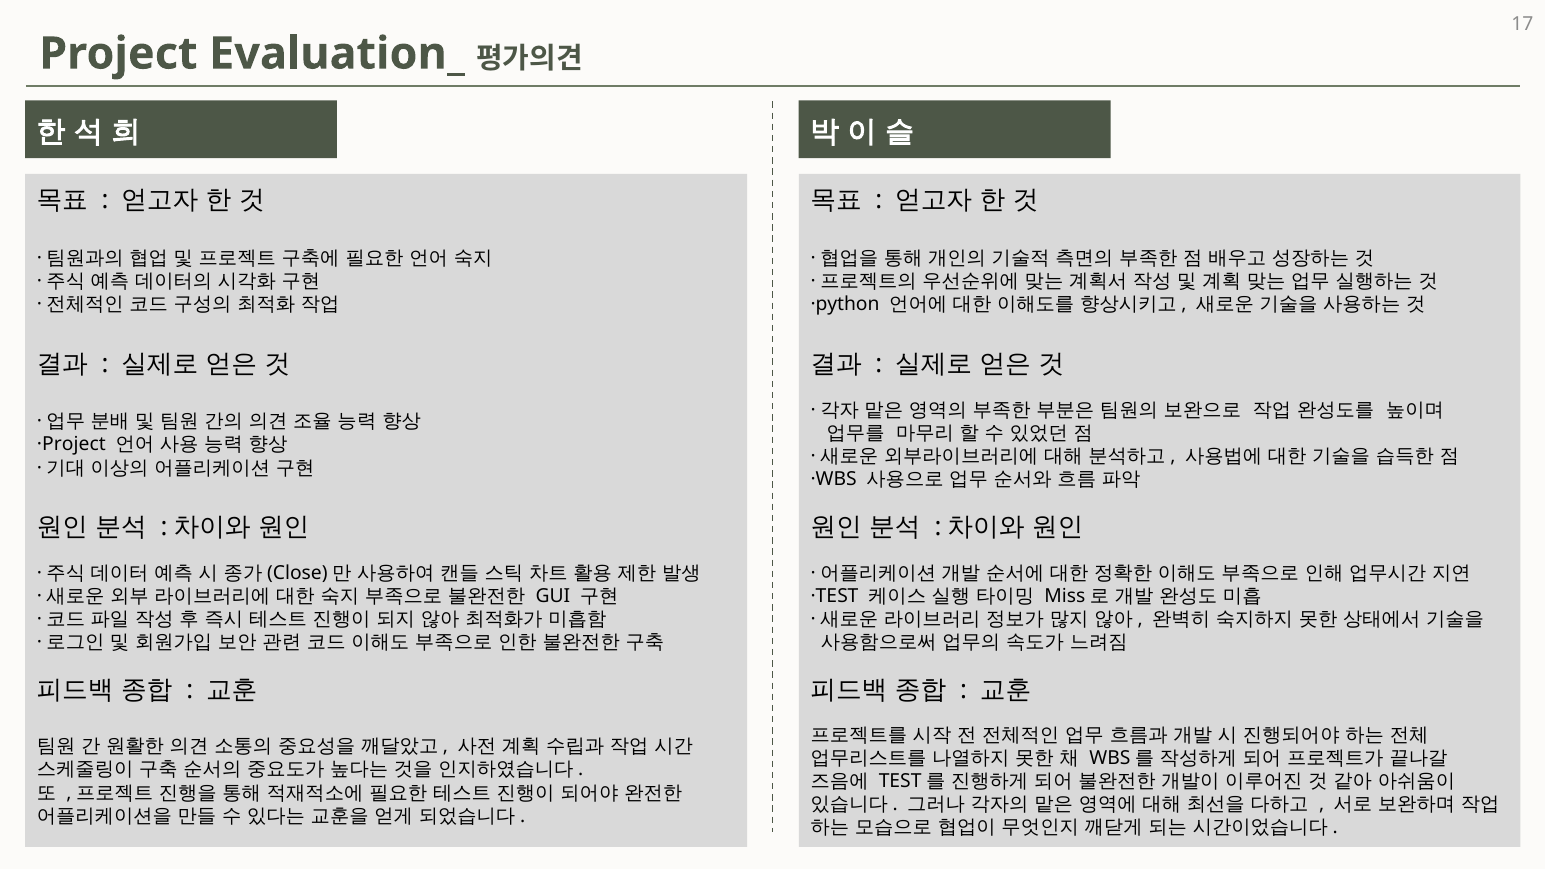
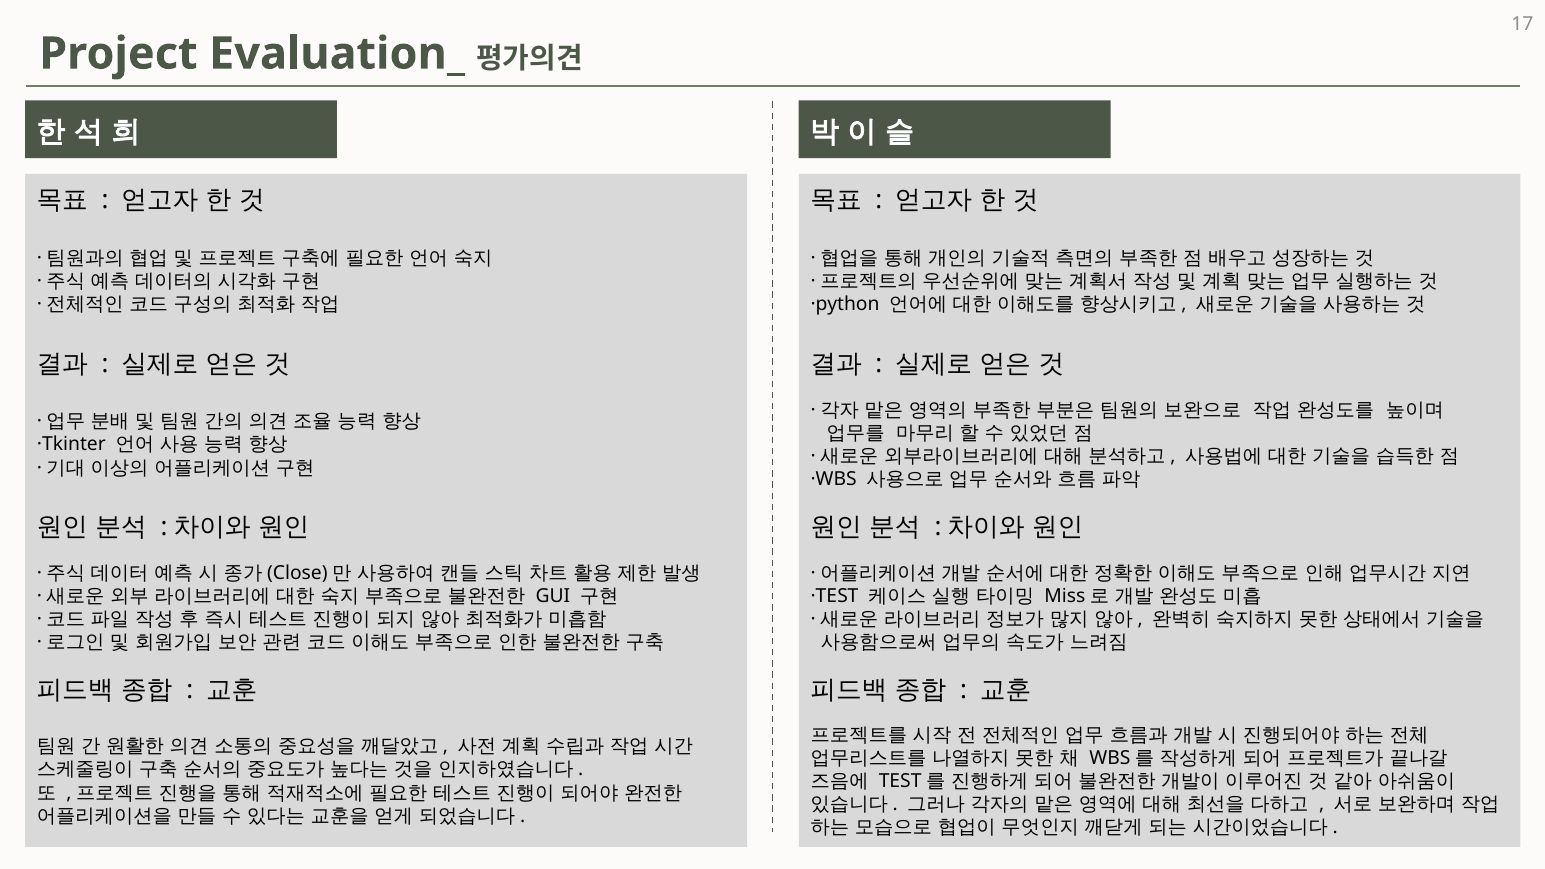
·Project: ·Project -> ·Tkinter (71, 445)
